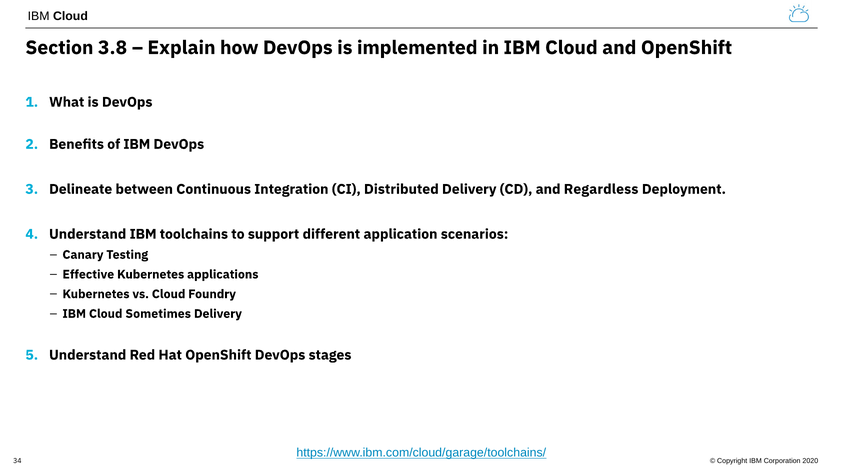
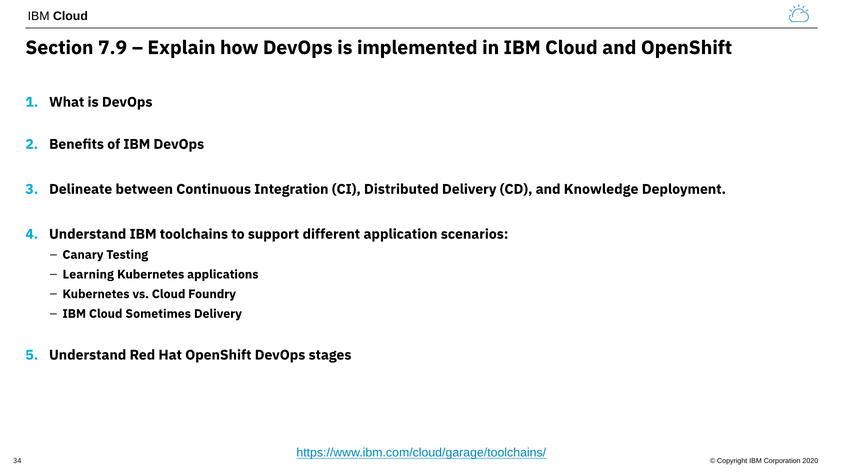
3.8: 3.8 -> 7.9 (113, 48)
Regardless: Regardless -> Knowledge (601, 189)
Effective: Effective -> Learning (88, 275)
